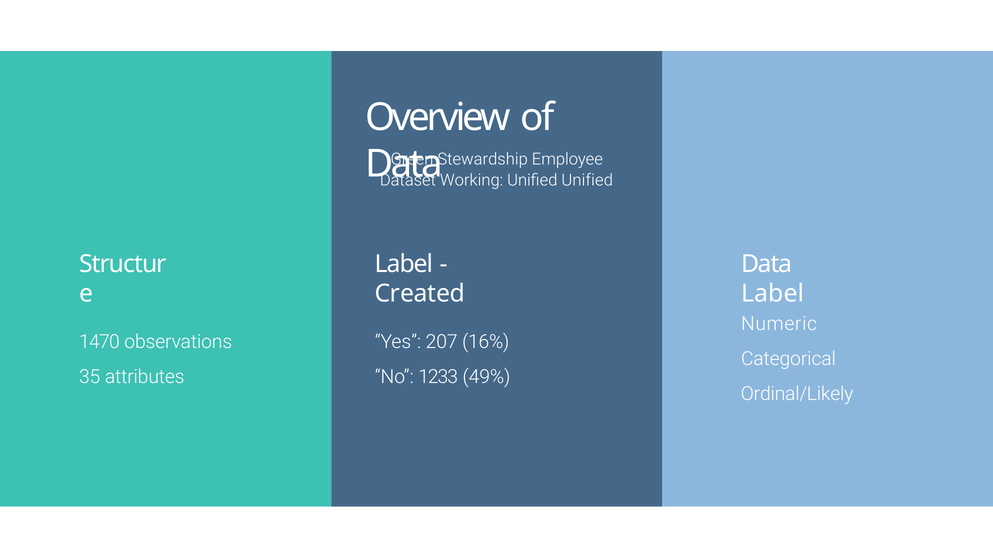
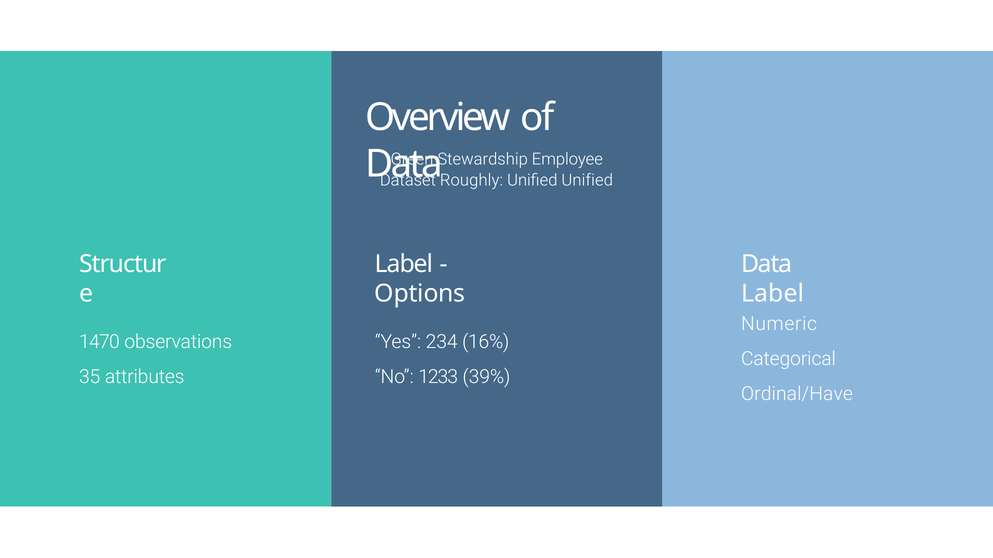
Working: Working -> Roughly (471, 181)
Created: Created -> Options (420, 294)
207: 207 -> 234 (442, 342)
49%: 49% -> 39% (487, 377)
Ordinal/Likely: Ordinal/Likely -> Ordinal/Have (797, 394)
